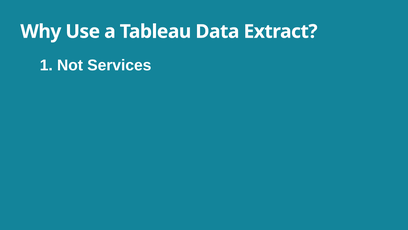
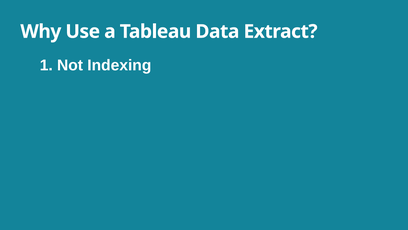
Services: Services -> Indexing (119, 65)
